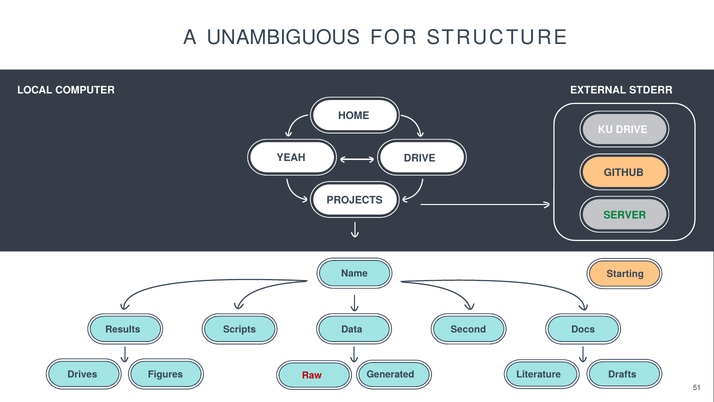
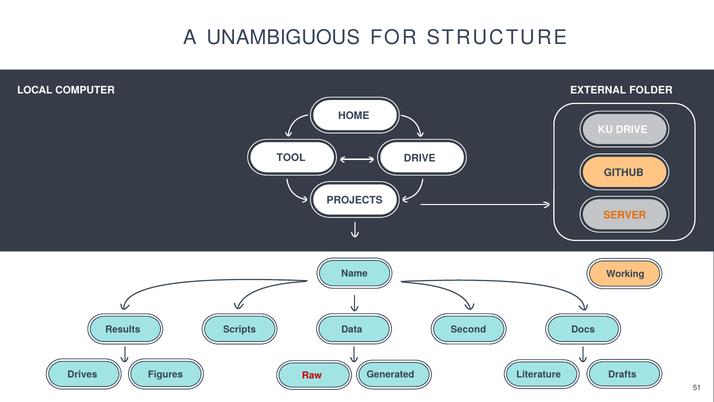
STDERR: STDERR -> FOLDER (651, 90)
YEAH: YEAH -> TOOL (291, 158)
SERVER colour: green -> orange (625, 215)
Starting: Starting -> Working (625, 274)
